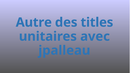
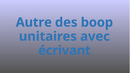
titles: titles -> boop (97, 22)
jpalleau: jpalleau -> écrivant (64, 51)
